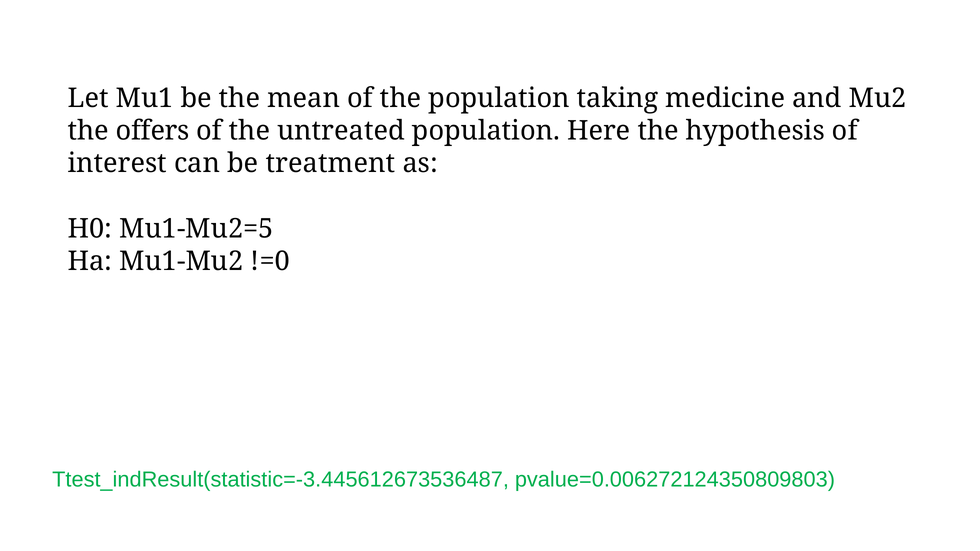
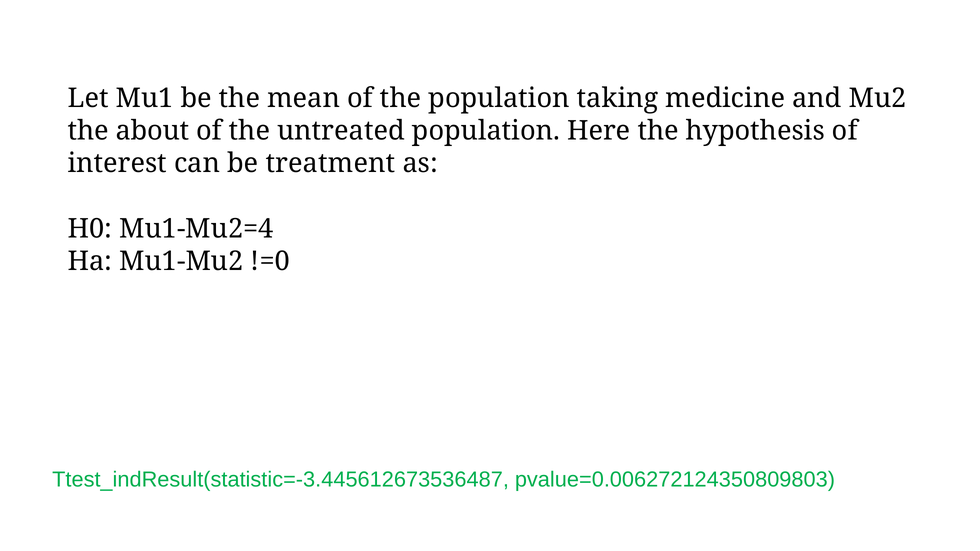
offers: offers -> about (153, 131)
Mu1-Mu2=5: Mu1-Mu2=5 -> Mu1-Mu2=4 (196, 229)
